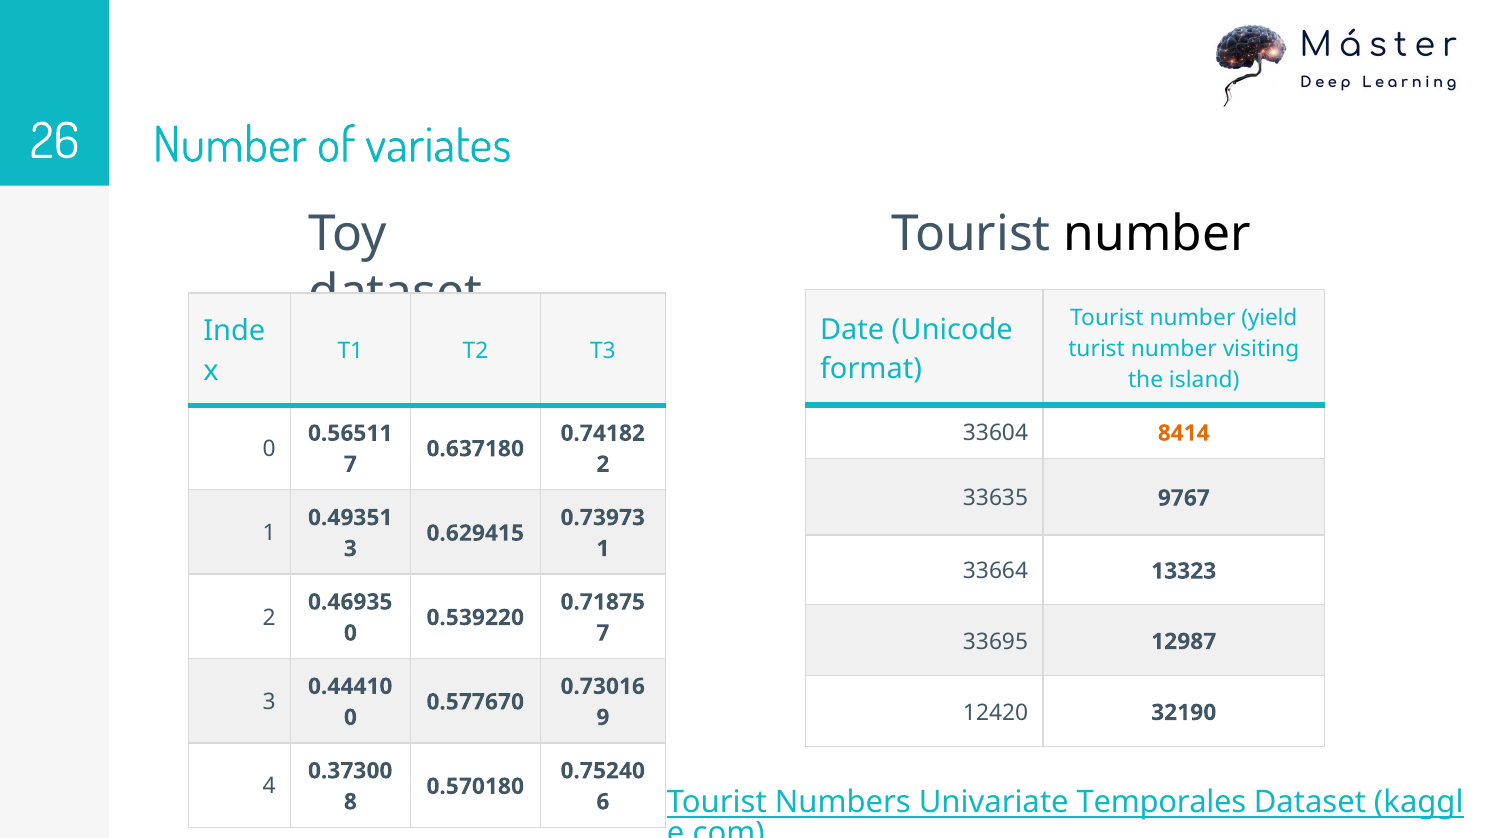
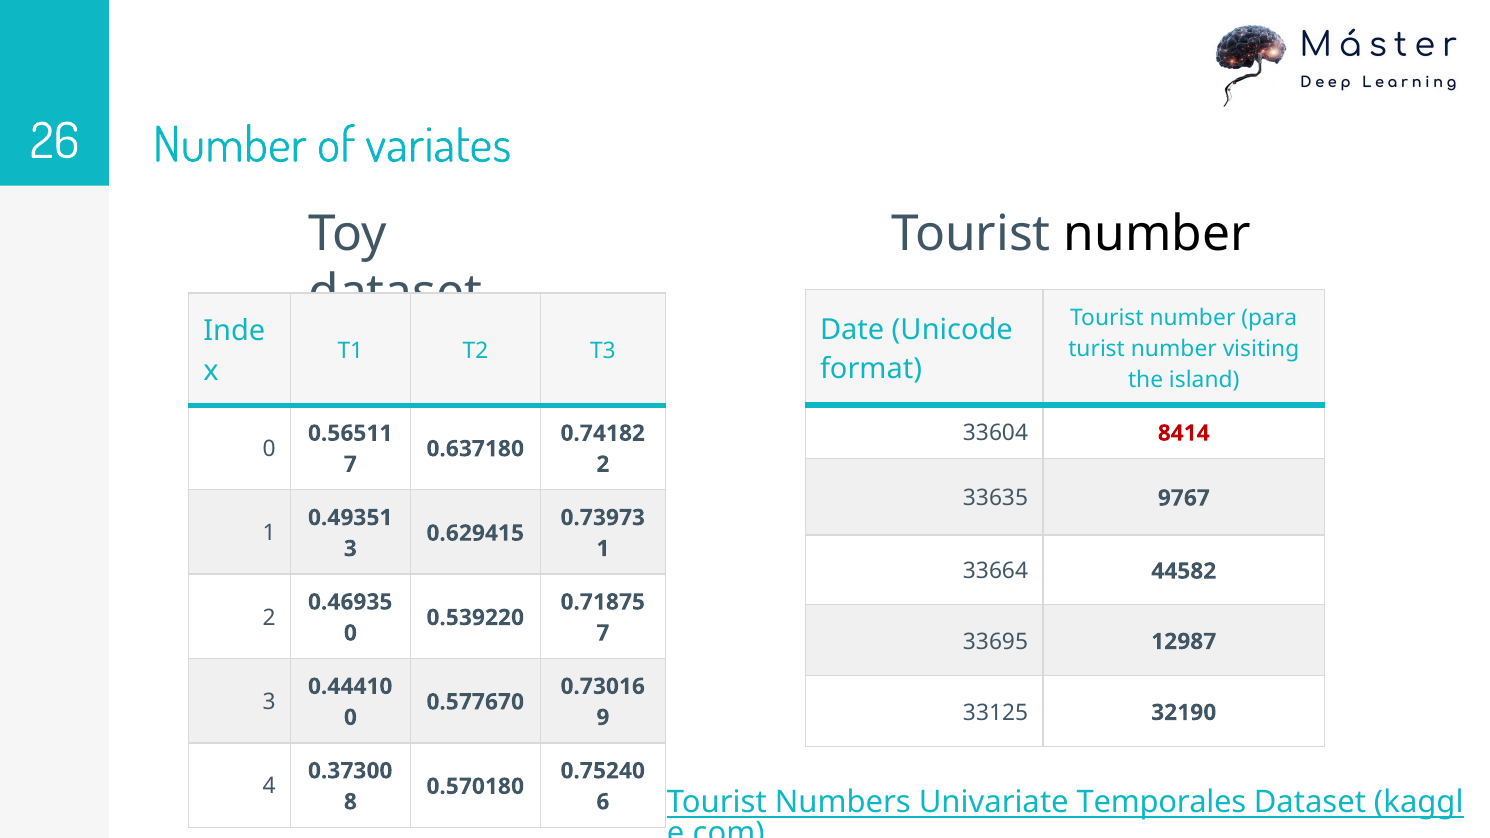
yield: yield -> para (1269, 318)
8414 colour: orange -> red (1184, 433)
13323: 13323 -> 44582 (1184, 571)
12420: 12420 -> 33125 (996, 713)
